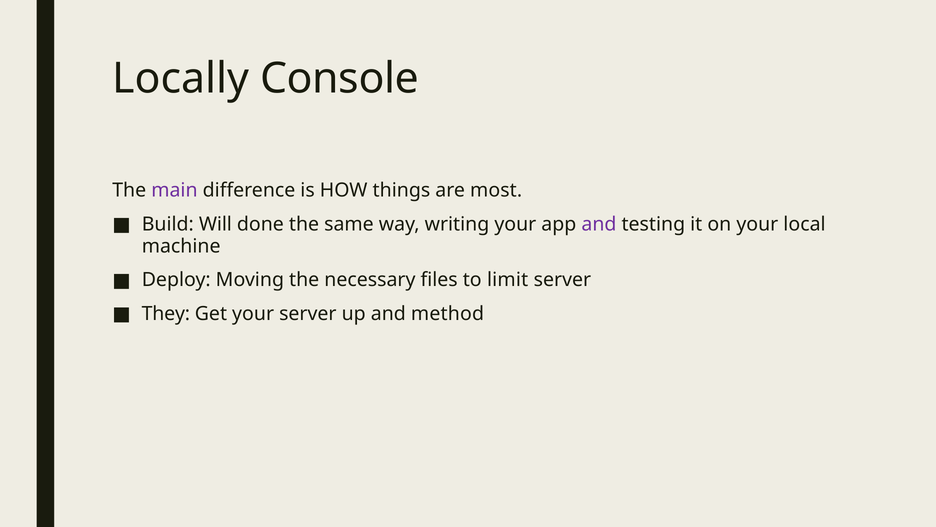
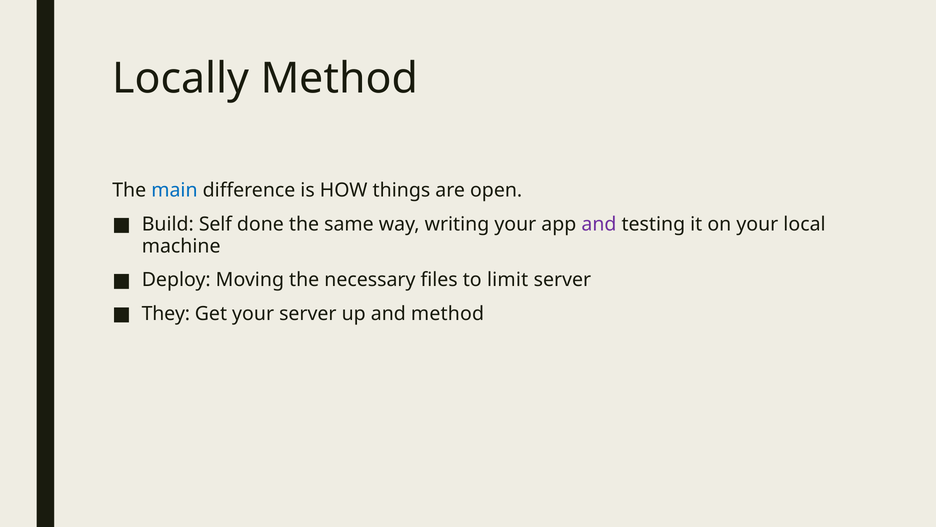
Locally Console: Console -> Method (339, 79)
main colour: purple -> blue (174, 190)
most: most -> open (496, 190)
Will: Will -> Self (215, 224)
